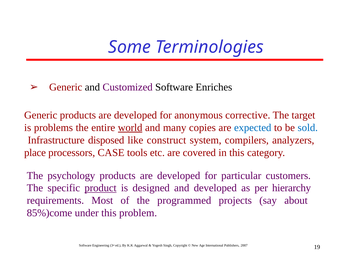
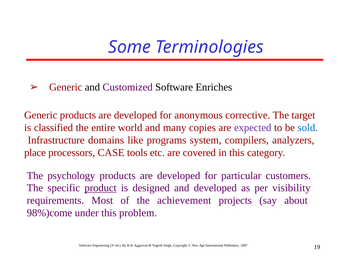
problems: problems -> classified (53, 128)
world underline: present -> none (130, 128)
expected colour: blue -> purple (253, 128)
disposed: disposed -> domains (106, 140)
construct: construct -> programs (167, 140)
hierarchy: hierarchy -> visibility (291, 188)
programmed: programmed -> achievement (184, 201)
85%)come: 85%)come -> 98%)come (49, 213)
